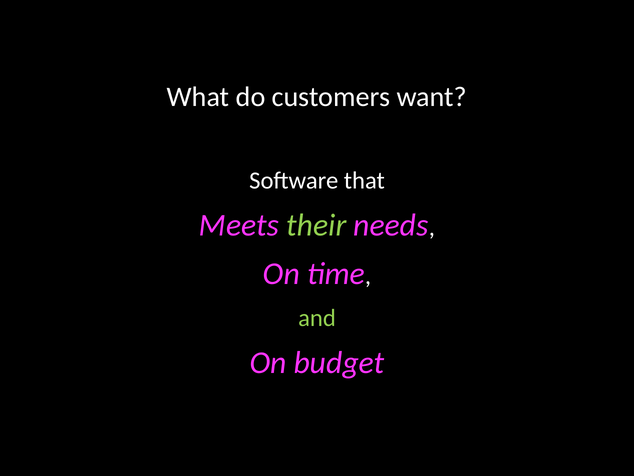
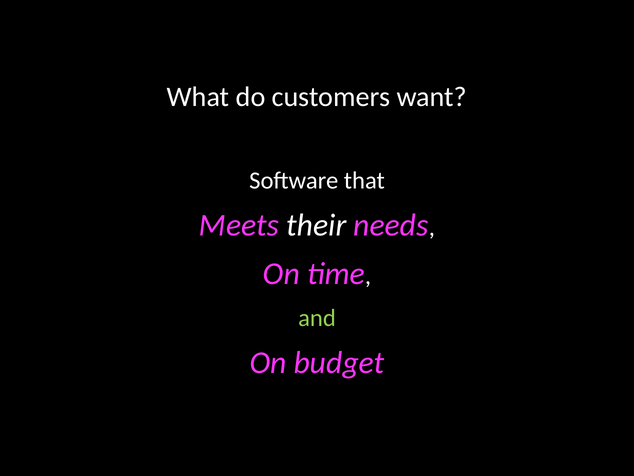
their colour: light green -> white (316, 225)
